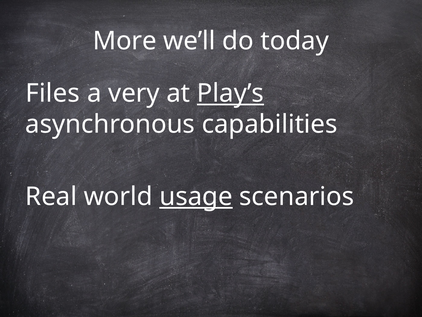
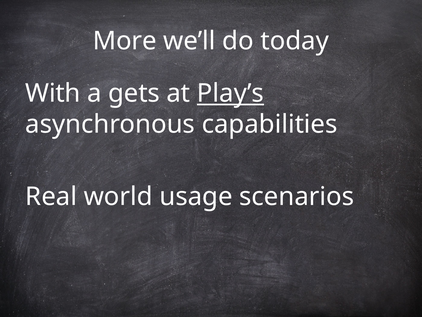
Files: Files -> With (53, 93)
very: very -> gets (134, 93)
usage underline: present -> none (196, 196)
